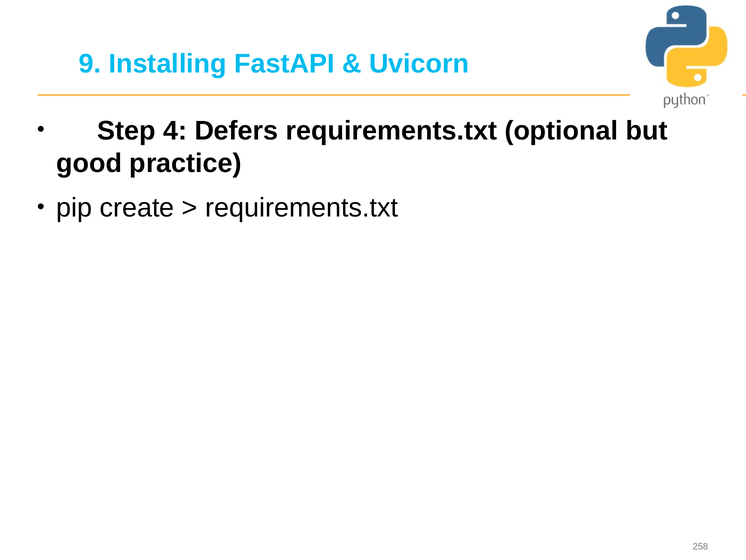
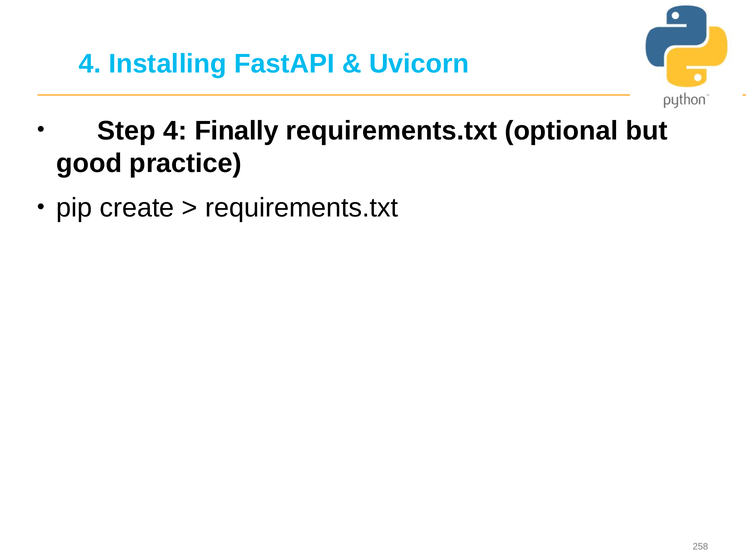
9: 9 -> 4 (90, 64)
Defers: Defers -> Finally (237, 131)
